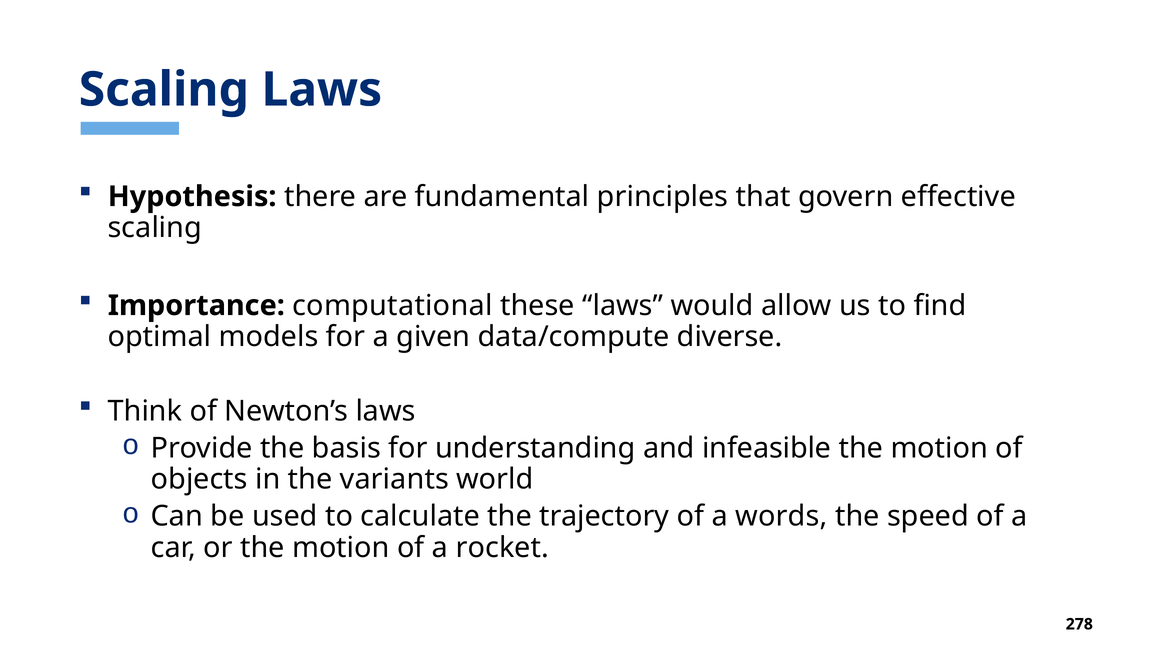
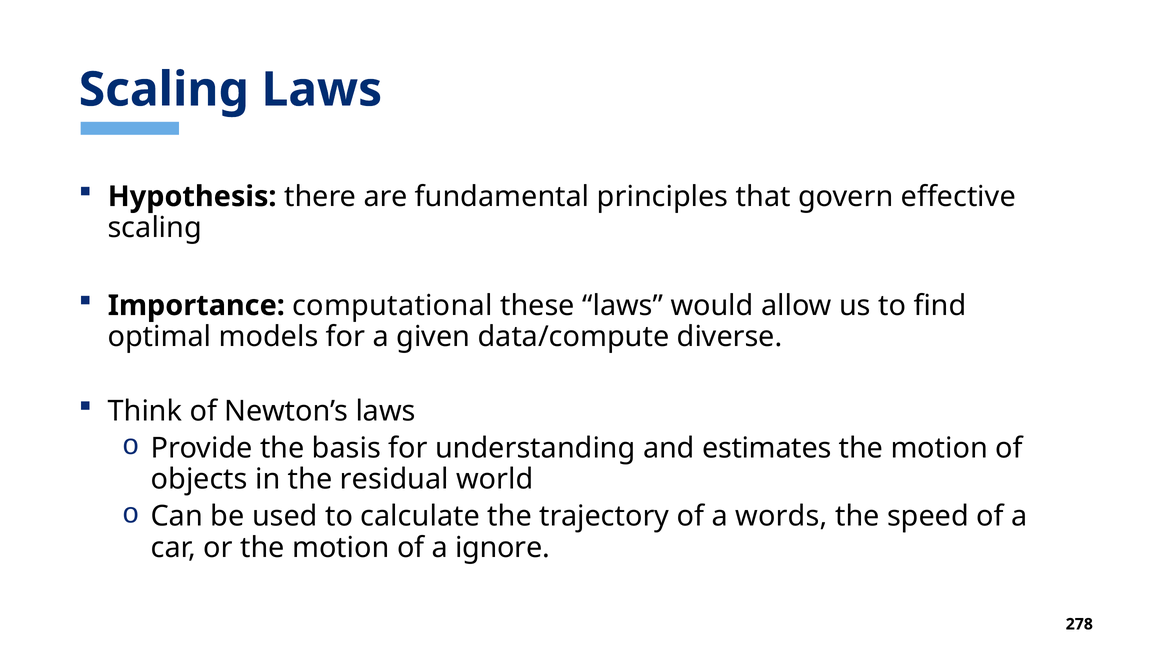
infeasible: infeasible -> estimates (767, 448)
variants: variants -> residual (394, 479)
rocket: rocket -> ignore (502, 548)
